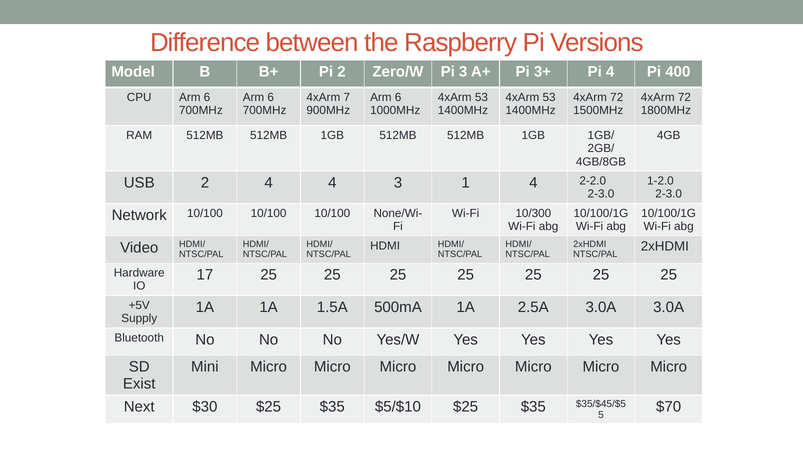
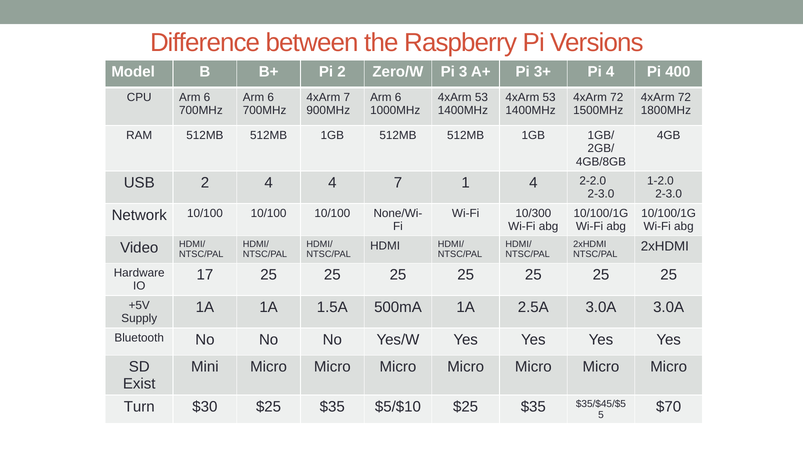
4 3: 3 -> 7 (398, 183)
Next: Next -> Turn (139, 406)
